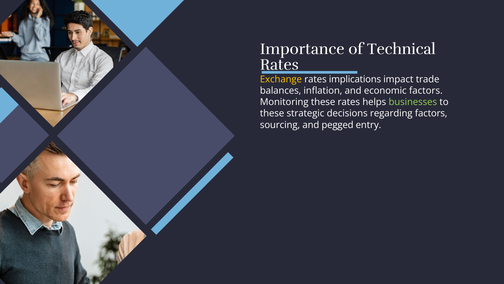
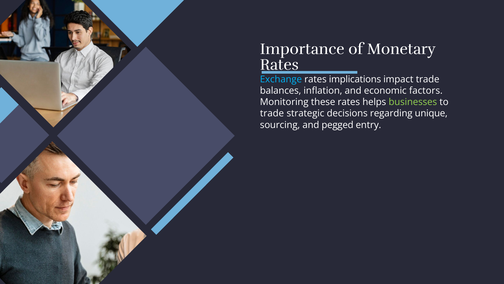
Technical: Technical -> Monetary (401, 49)
Exchange colour: yellow -> light blue (281, 79)
these: these -> trade (272, 113)
regarding factors: factors -> unique (431, 113)
